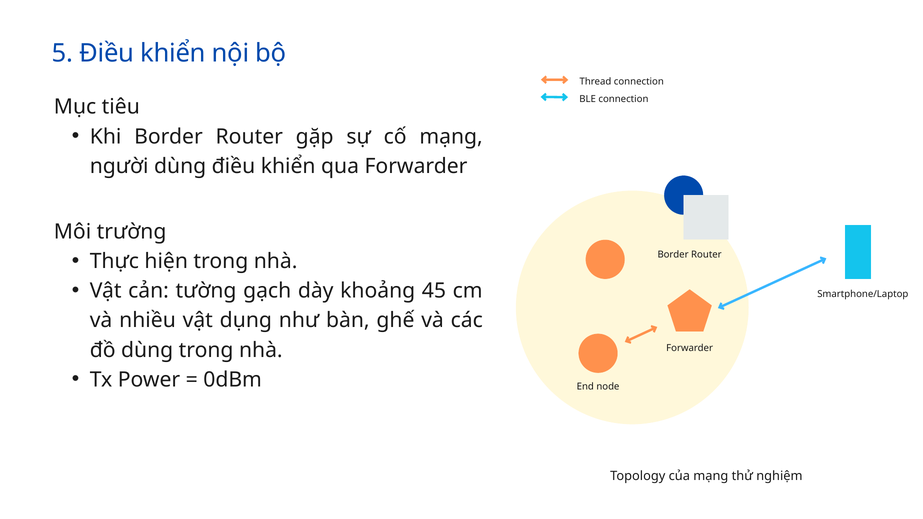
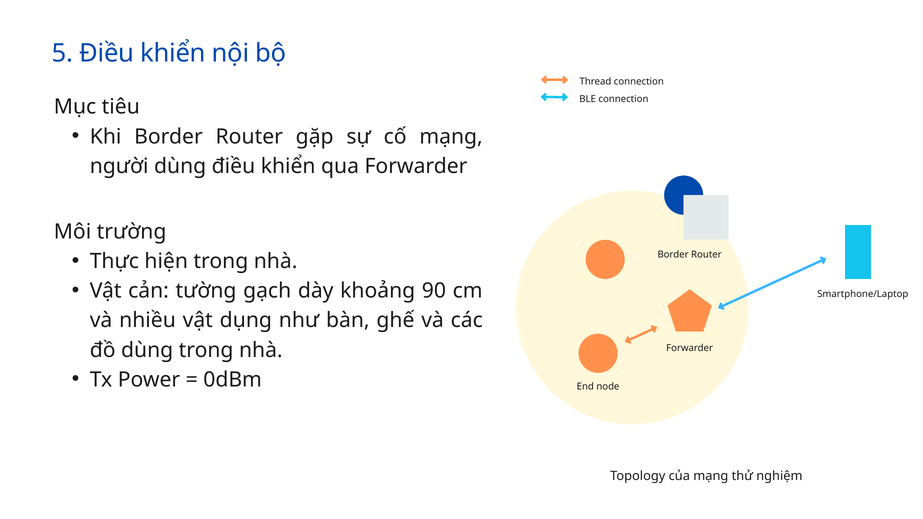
45: 45 -> 90 (434, 291)
